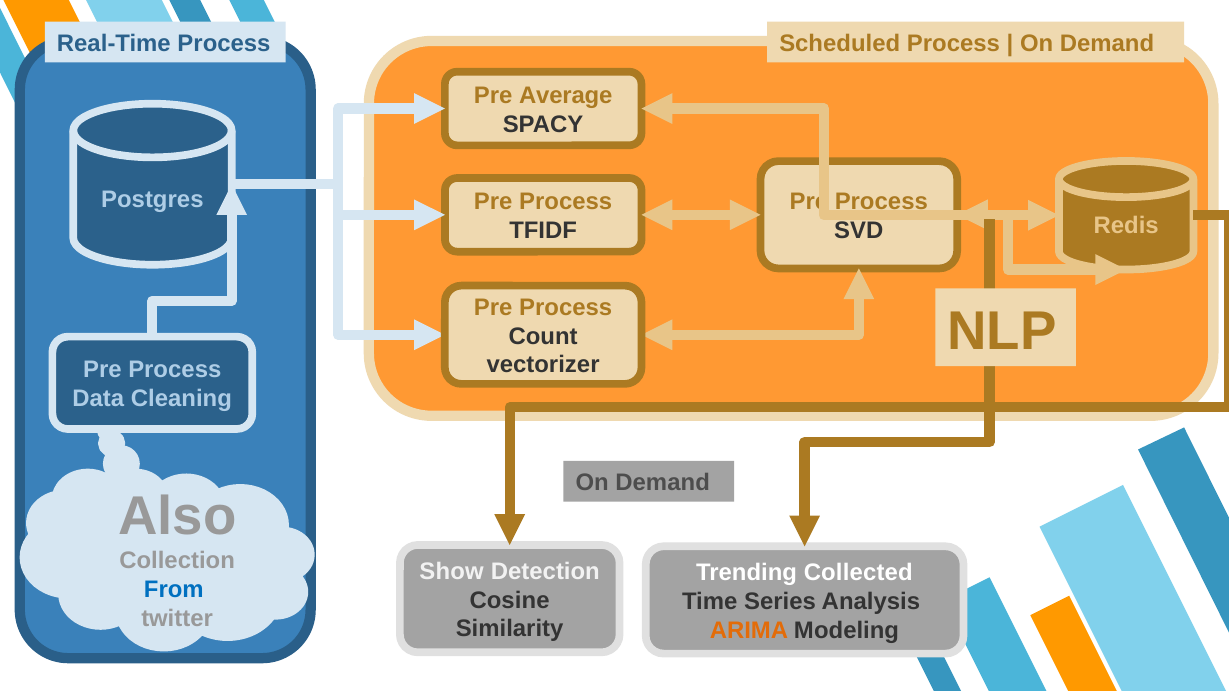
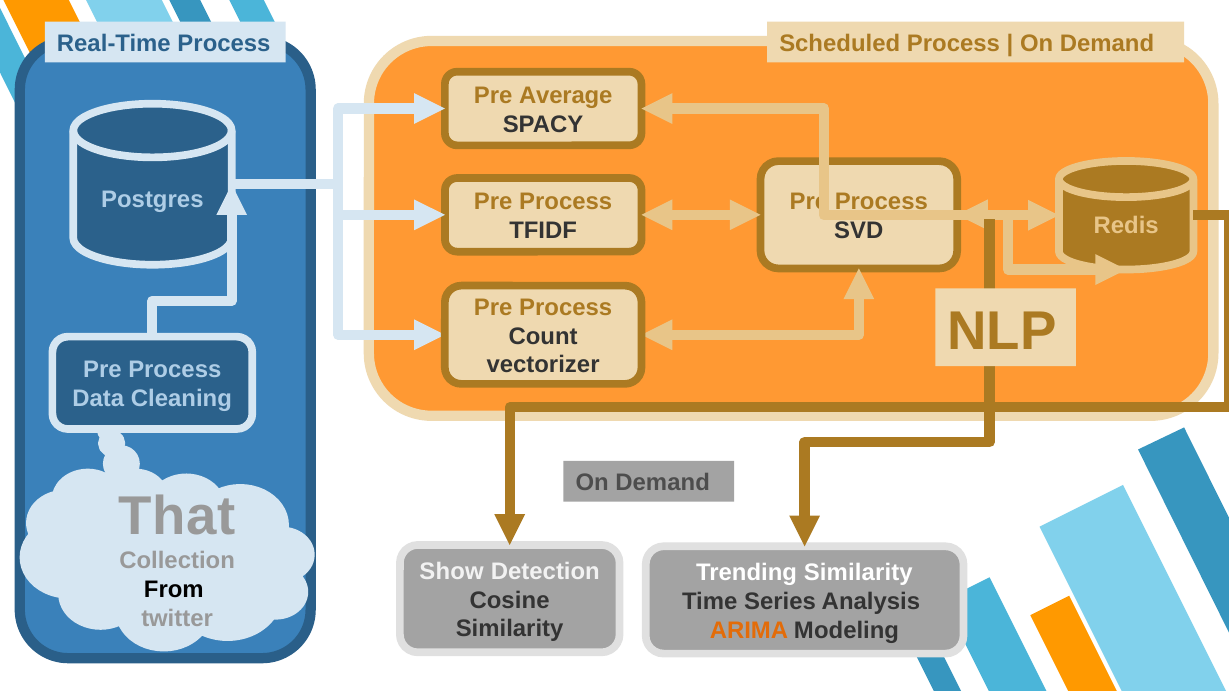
Also: Also -> That (177, 516)
Trending Collected: Collected -> Similarity (858, 573)
From colour: blue -> black (174, 590)
